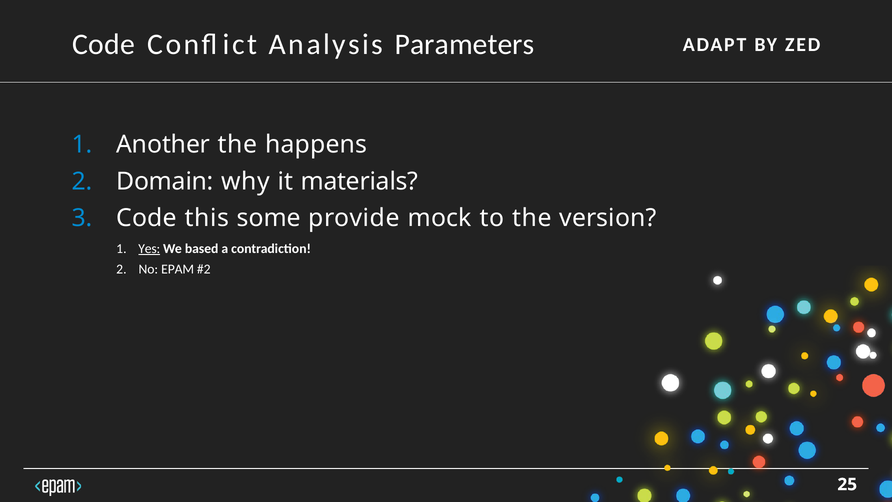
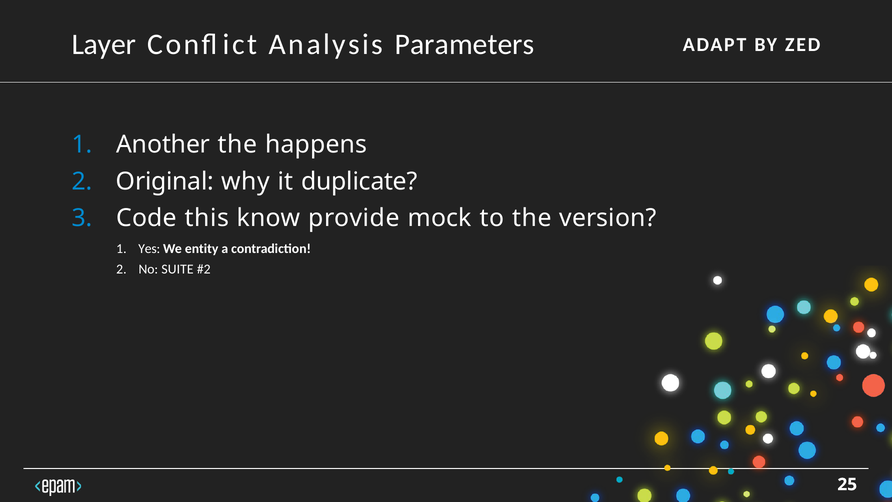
Code: Code -> Layer (104, 44)
Domain: Domain -> Original (165, 181)
materials: materials -> duplicate (359, 181)
some: some -> know (269, 218)
Yes underline: present -> none (149, 248)
based: based -> entity (202, 248)
EPAM: EPAM -> SUITE (178, 269)
